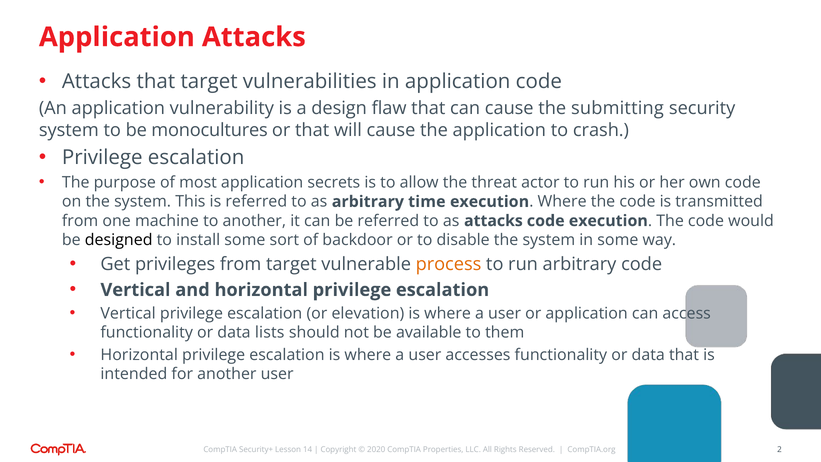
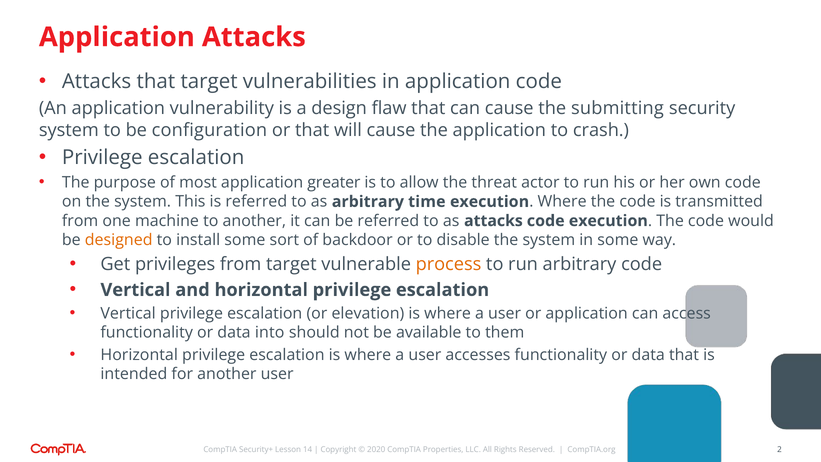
monocultures: monocultures -> configuration (209, 130)
secrets: secrets -> greater (334, 182)
designed colour: black -> orange (119, 240)
lists: lists -> into (270, 333)
